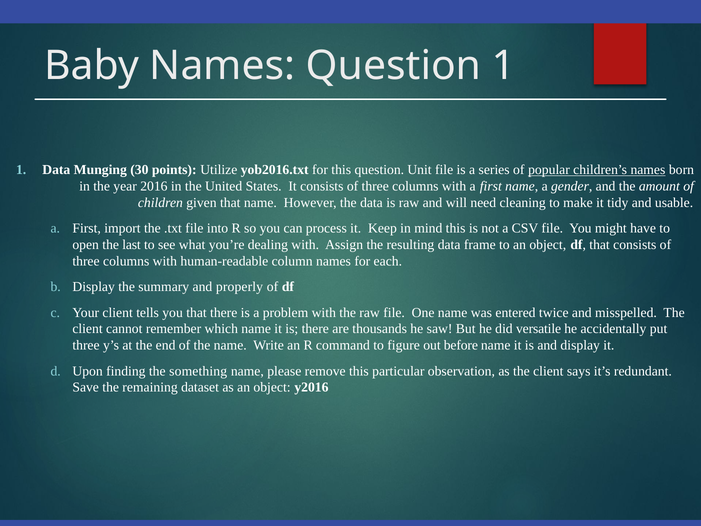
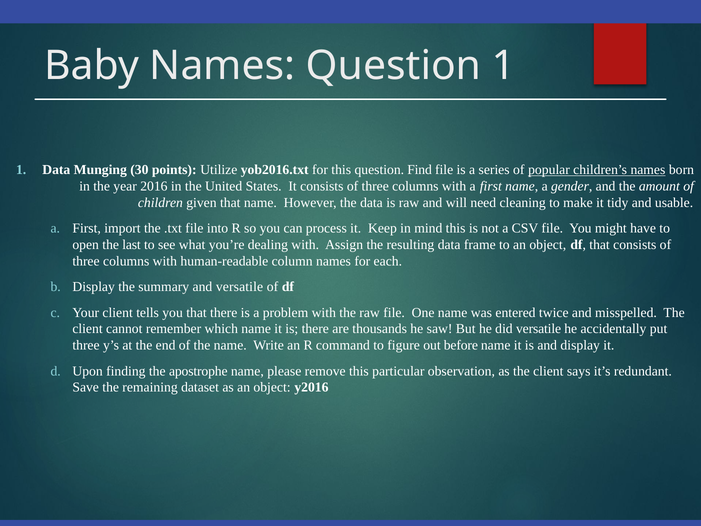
Unit: Unit -> Find (420, 170)
and properly: properly -> versatile (239, 287)
something: something -> apostrophe (198, 371)
